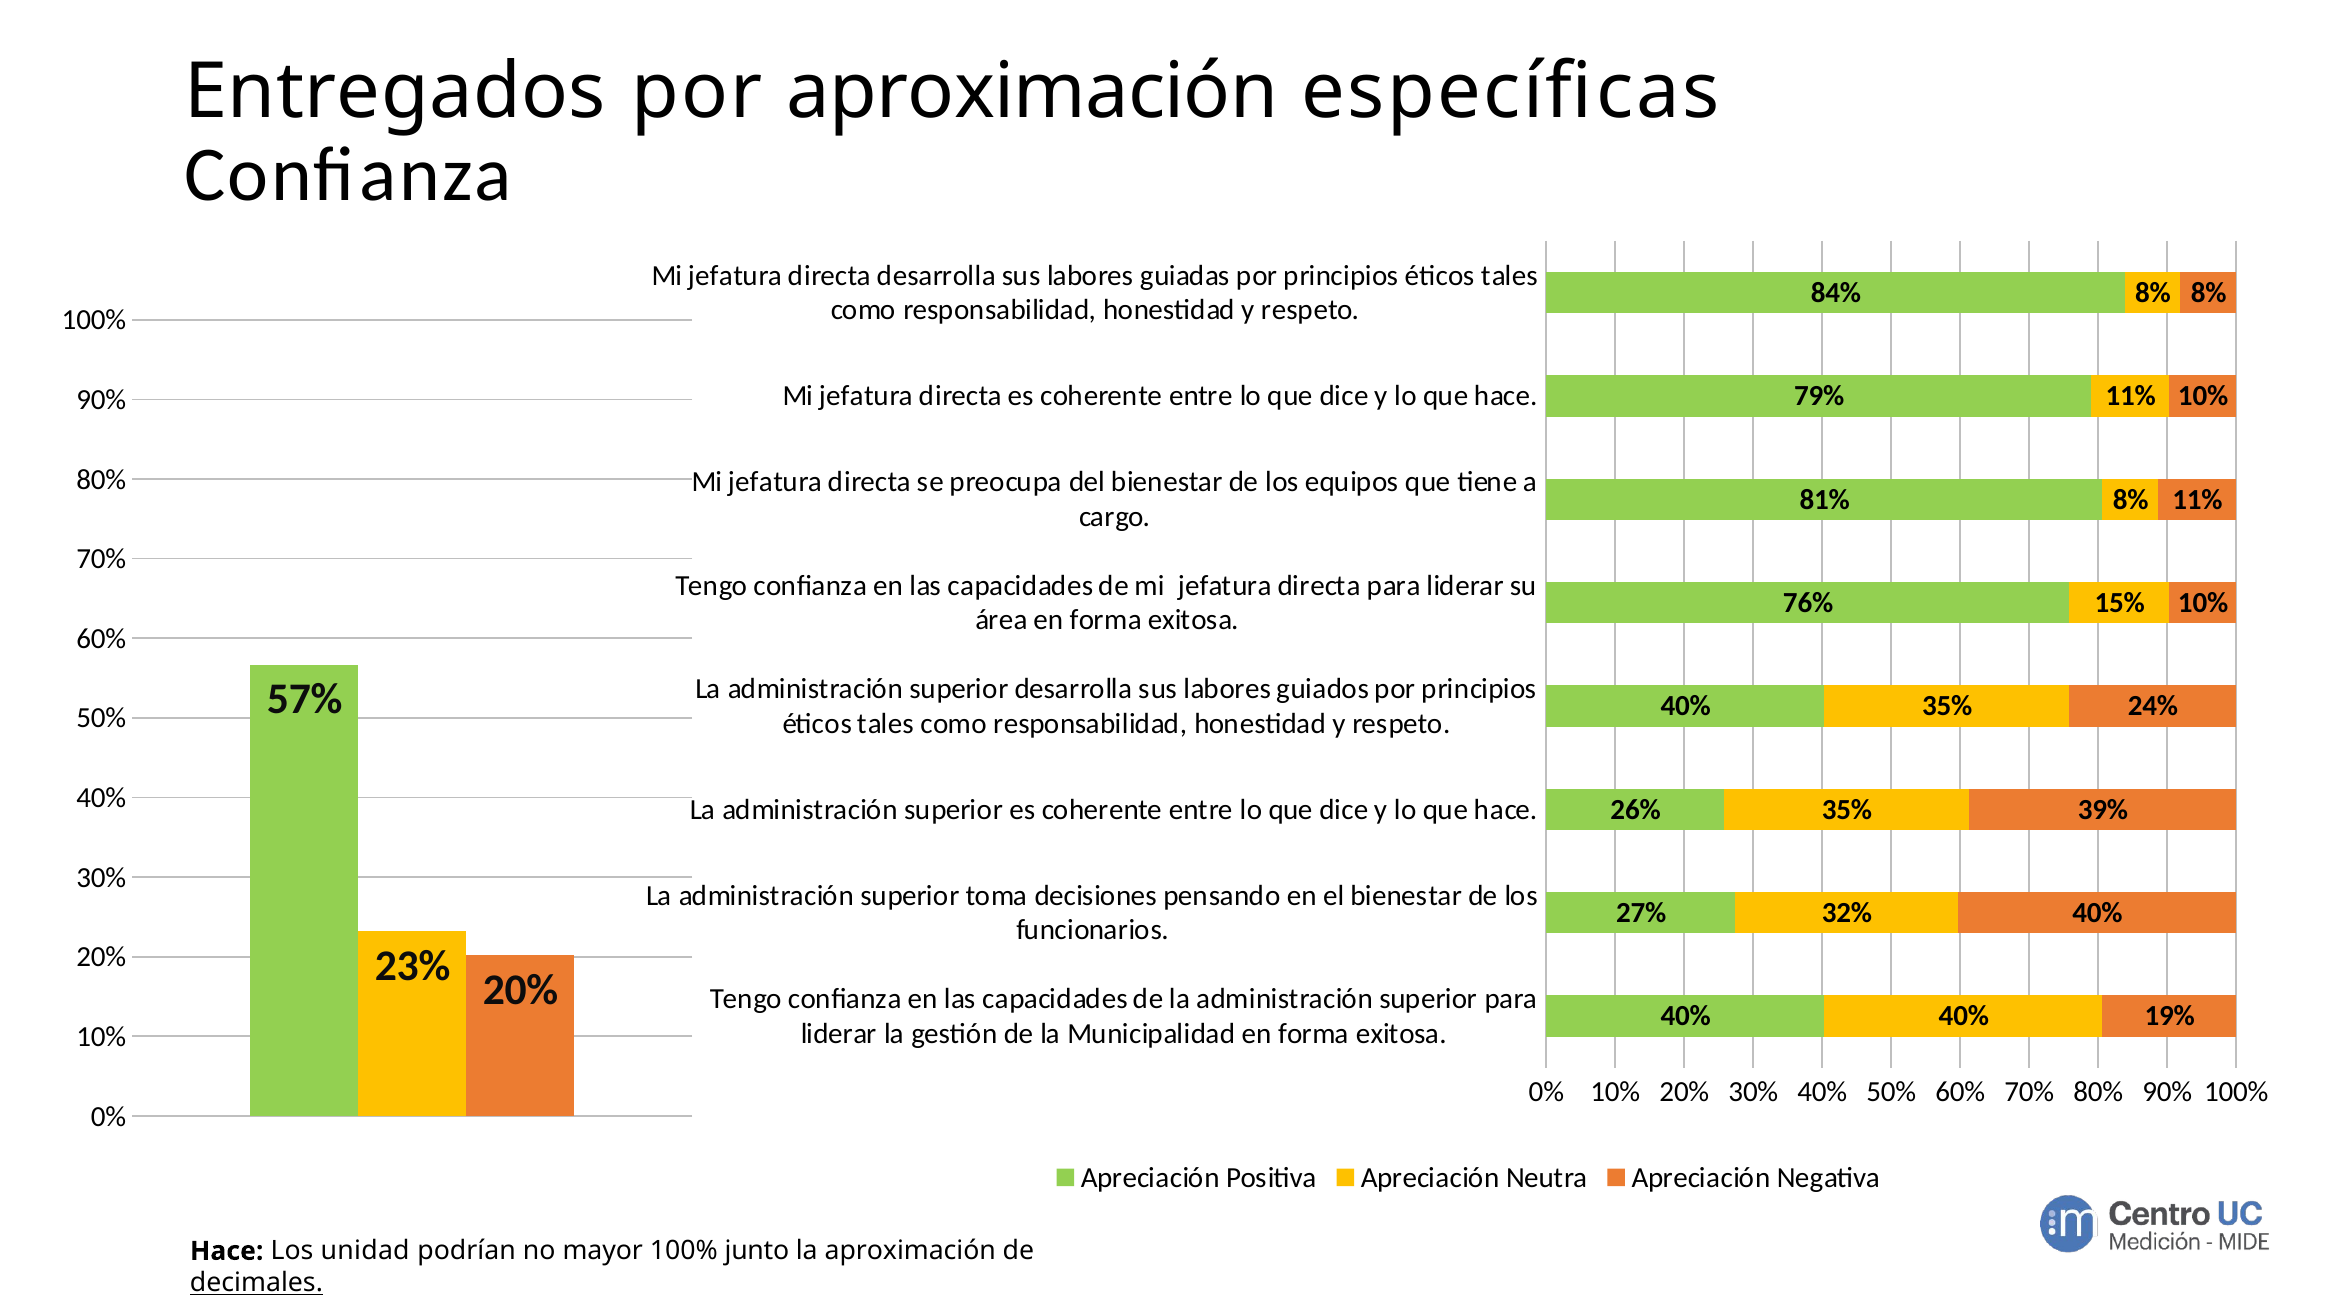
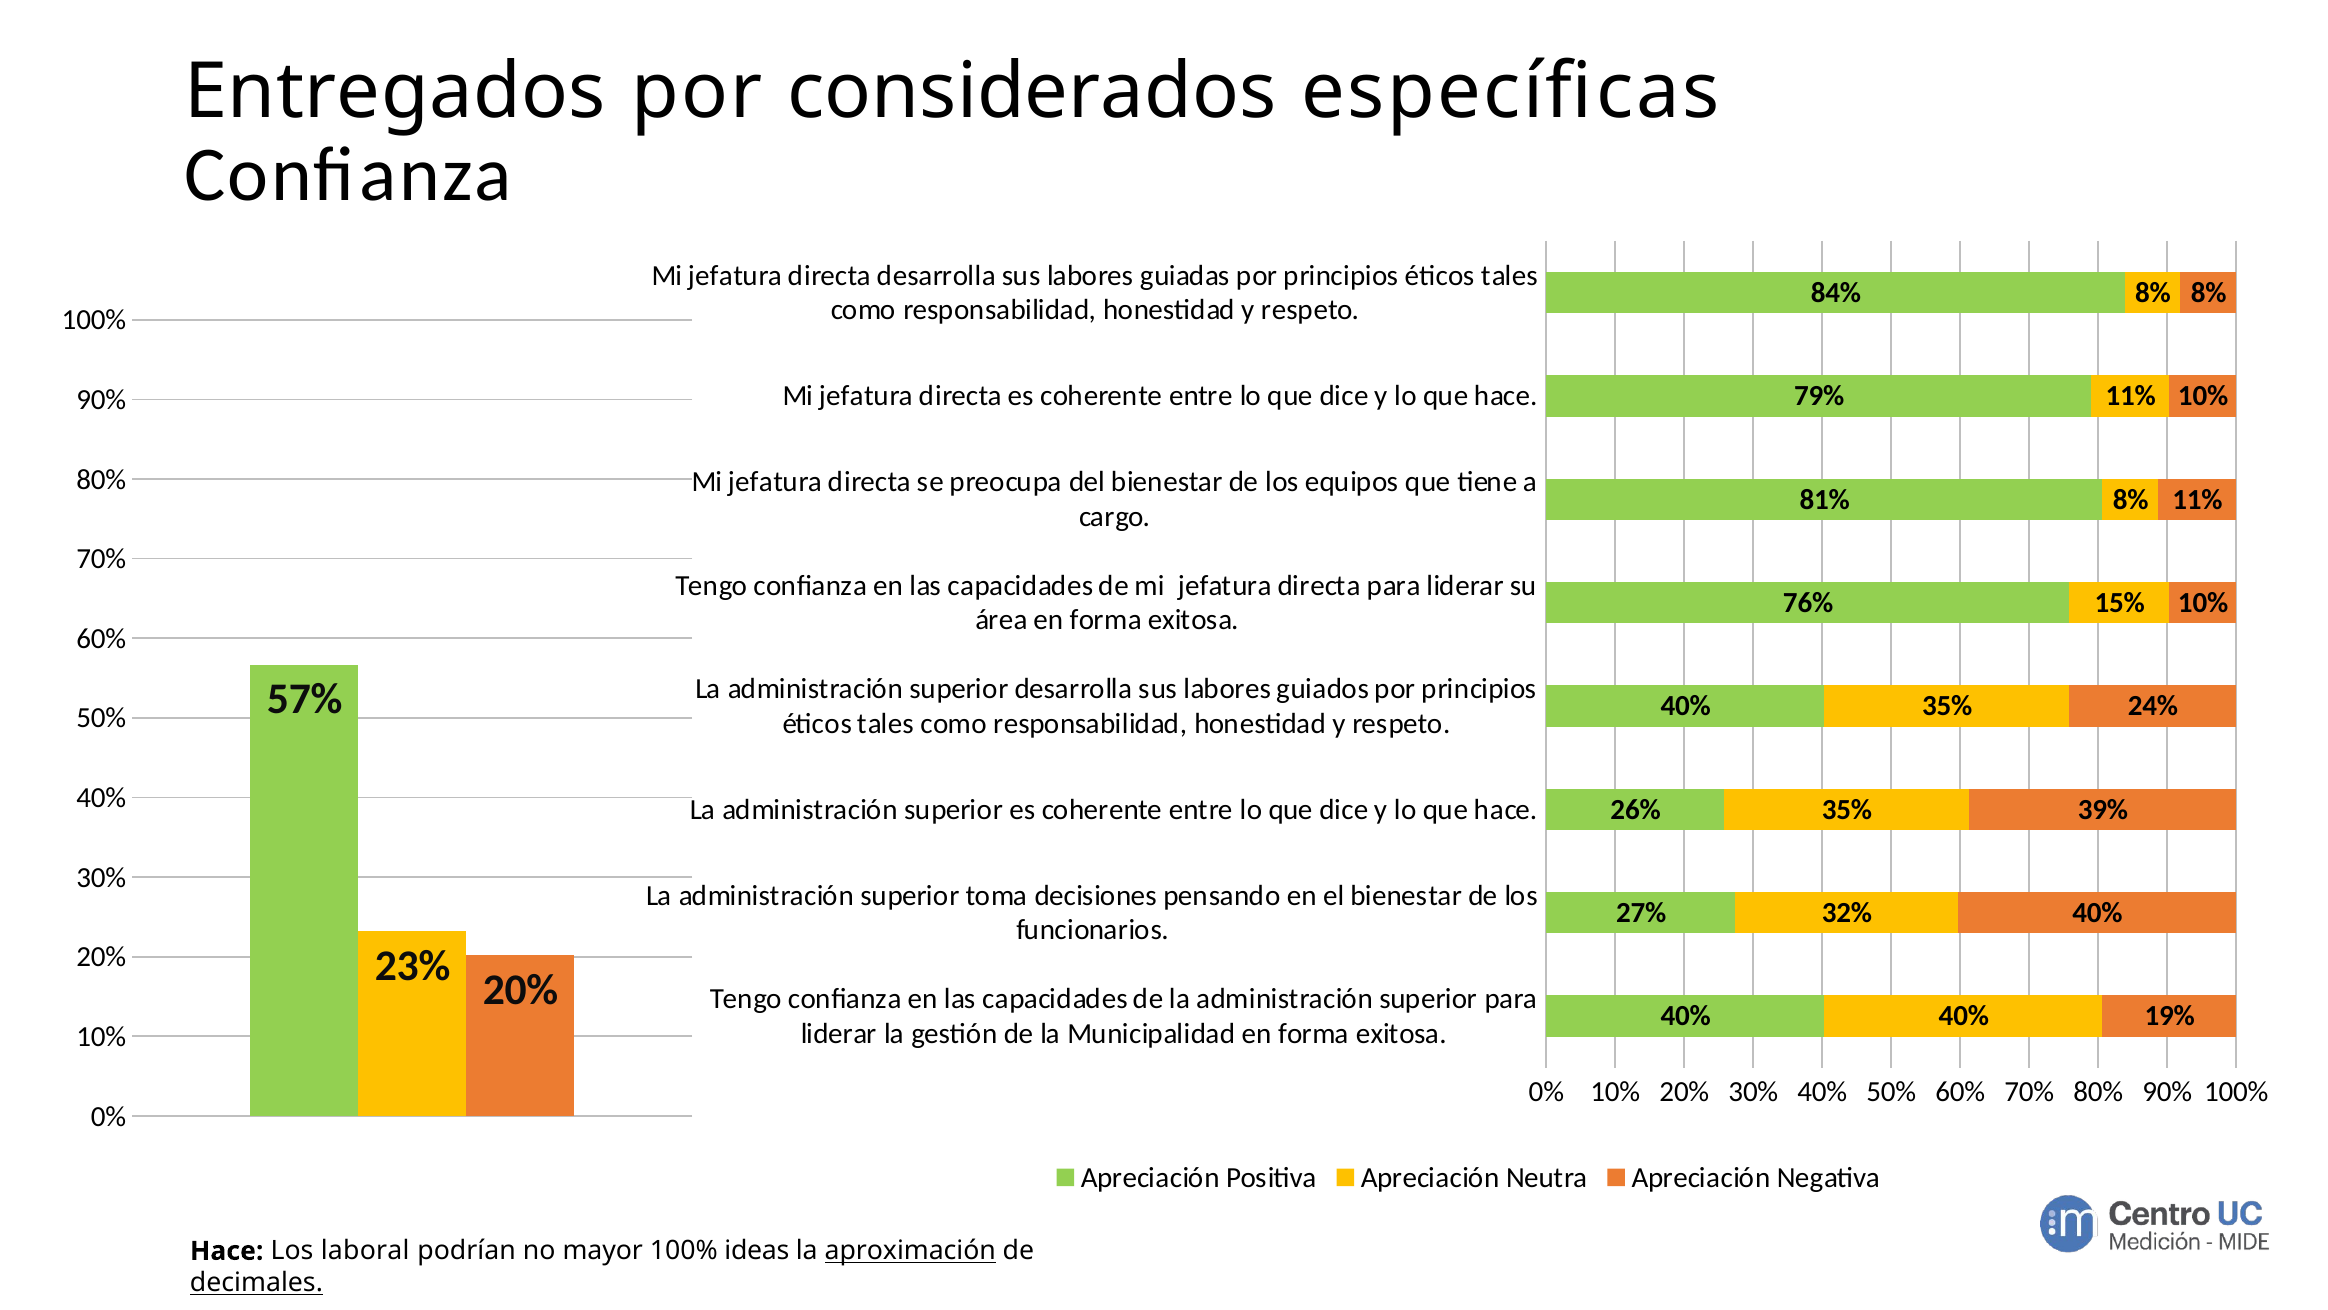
por aproximación: aproximación -> considerados (1032, 91)
unidad: unidad -> laboral (365, 1251)
junto: junto -> ideas (757, 1251)
aproximación underline: none -> present (910, 1251)
